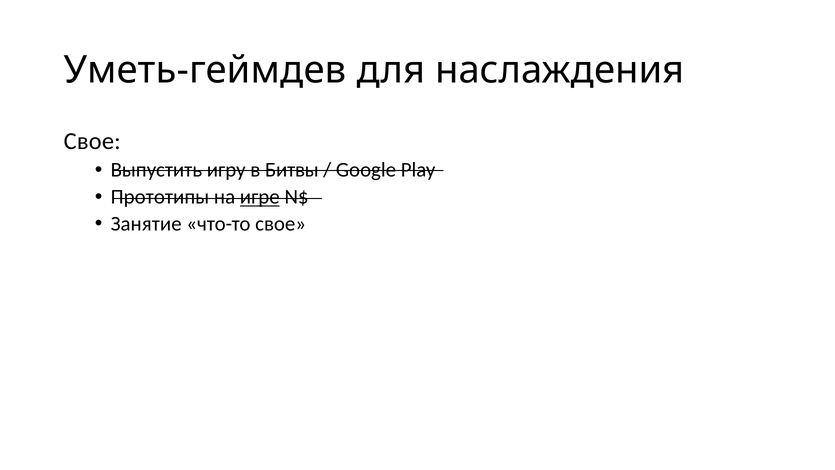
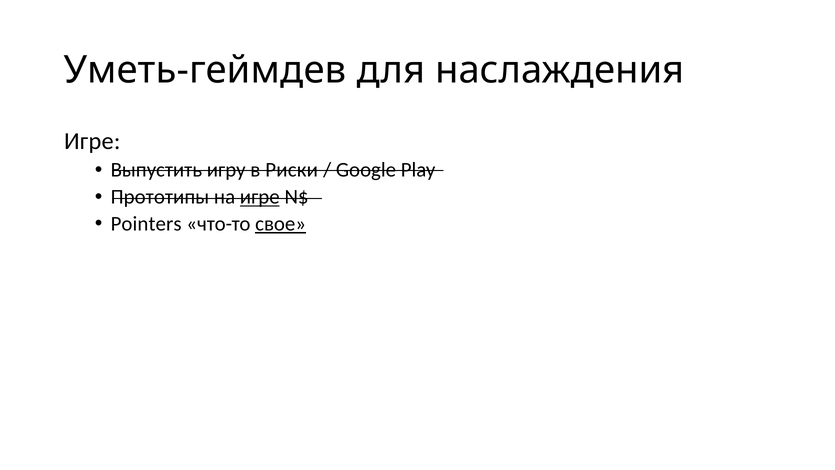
Свое: Свое -> Игре (92, 141)
Битвы: Битвы -> Риски (292, 170)
Занятие: Занятие -> Pointers (146, 224)
свое underline: none -> present (281, 224)
